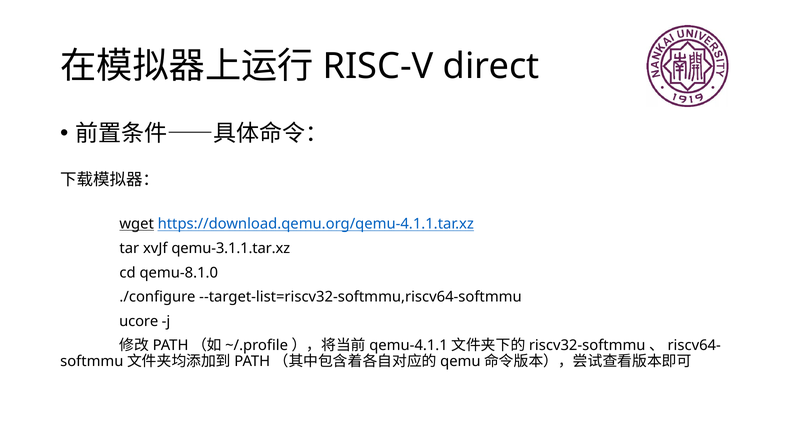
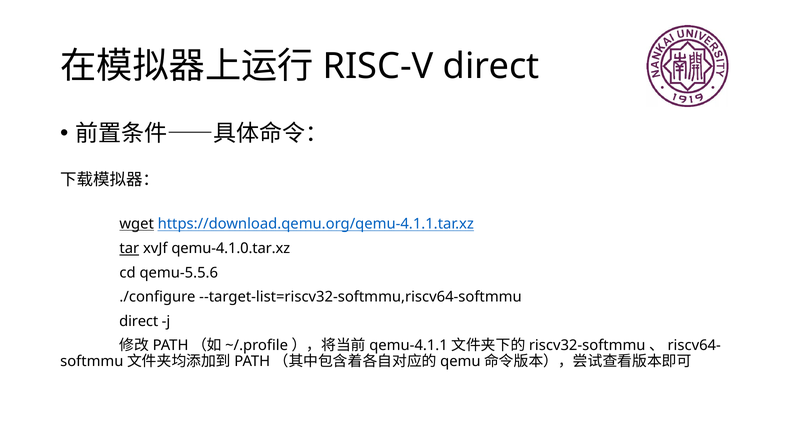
tar underline: none -> present (129, 249)
qemu-3.1.1.tar.xz: qemu-3.1.1.tar.xz -> qemu-4.1.0.tar.xz (231, 249)
qemu-8.1.0: qemu-8.1.0 -> qemu-5.5.6 (179, 273)
ucore: ucore -> direct (139, 321)
